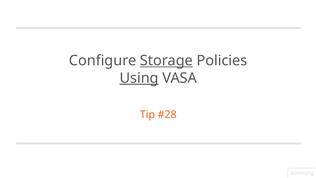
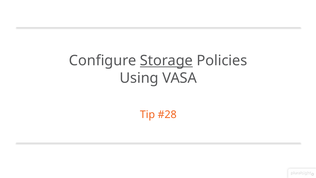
Using underline: present -> none (139, 78)
